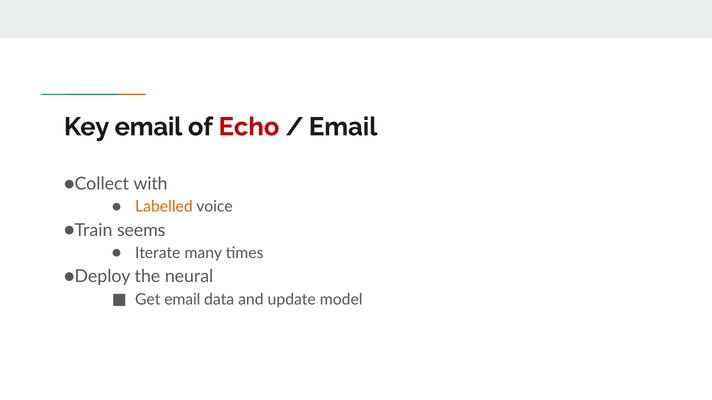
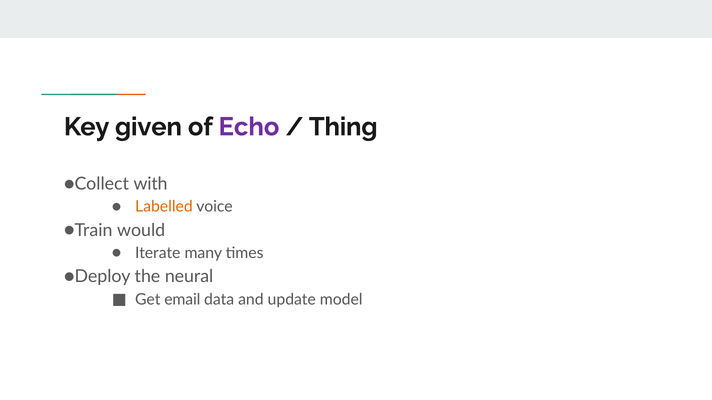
Key email: email -> given (148, 127)
Echo colour: red -> purple (249, 127)
Email: Email -> Thing (343, 127)
seems: seems -> would (141, 230)
